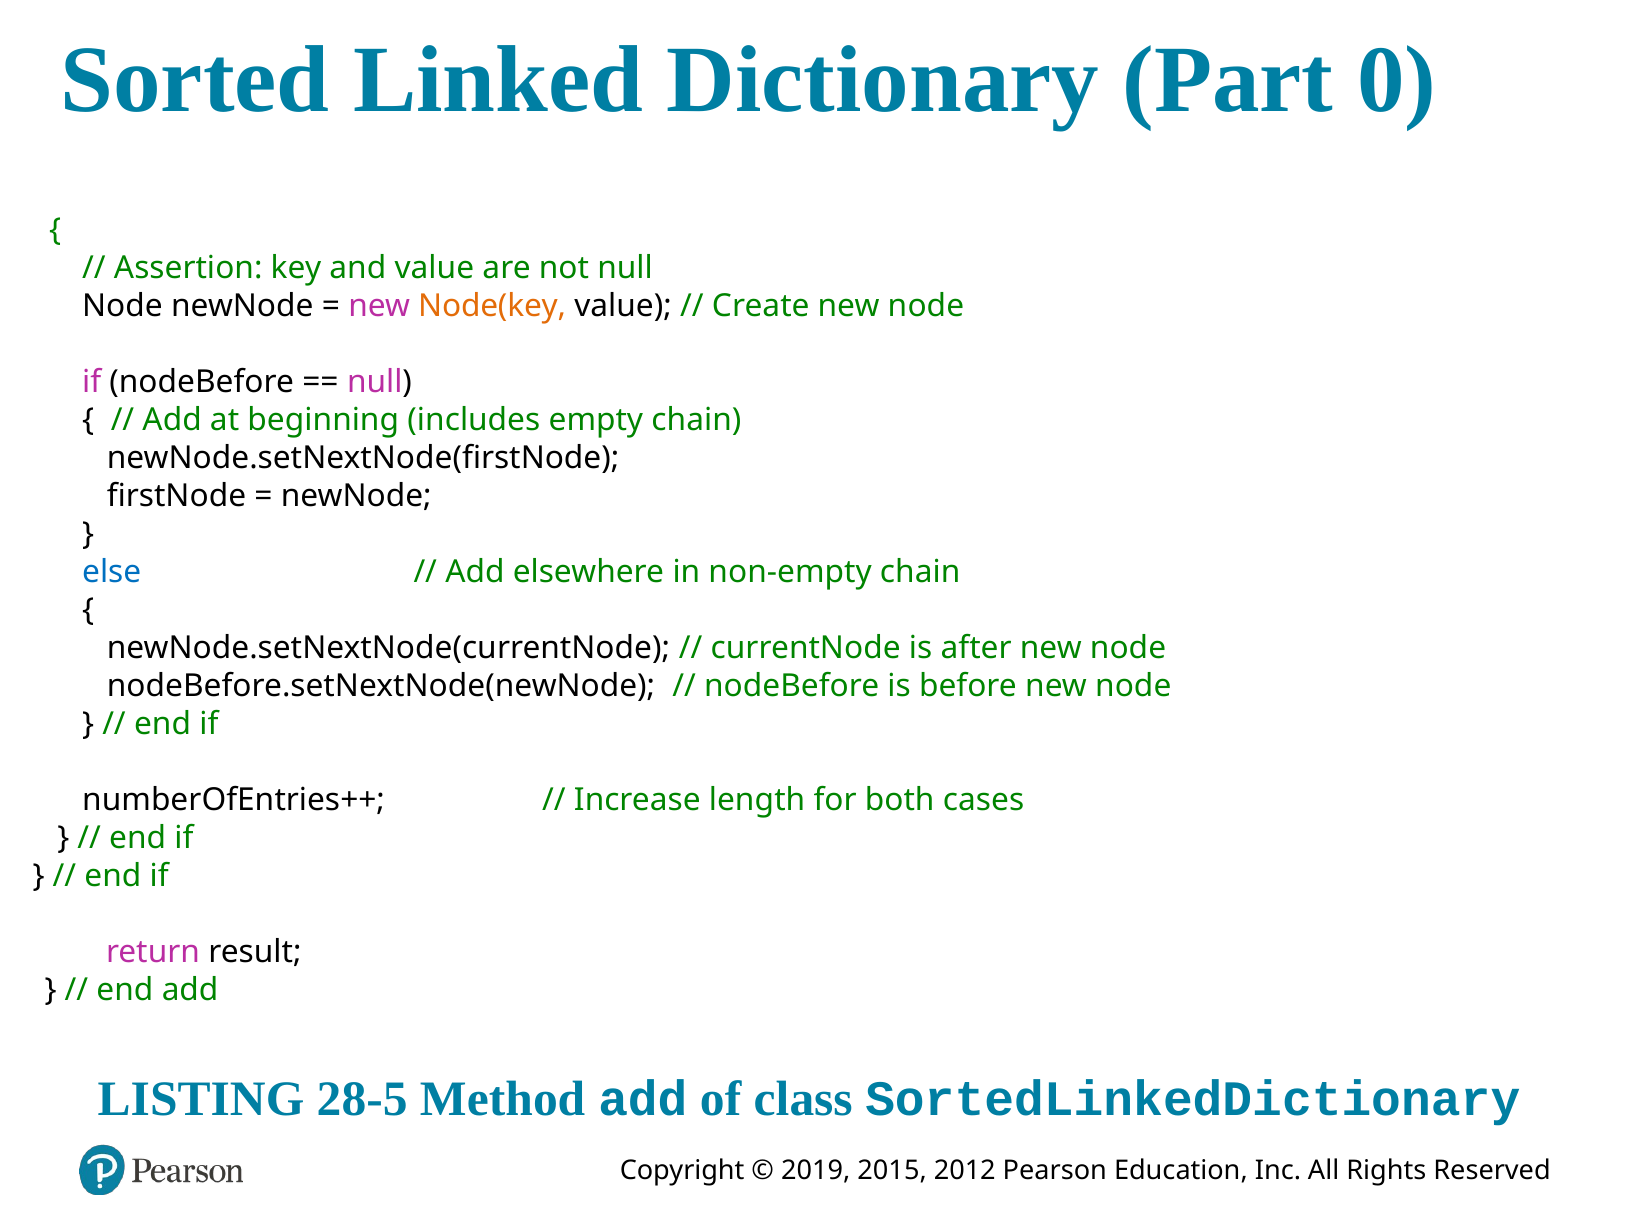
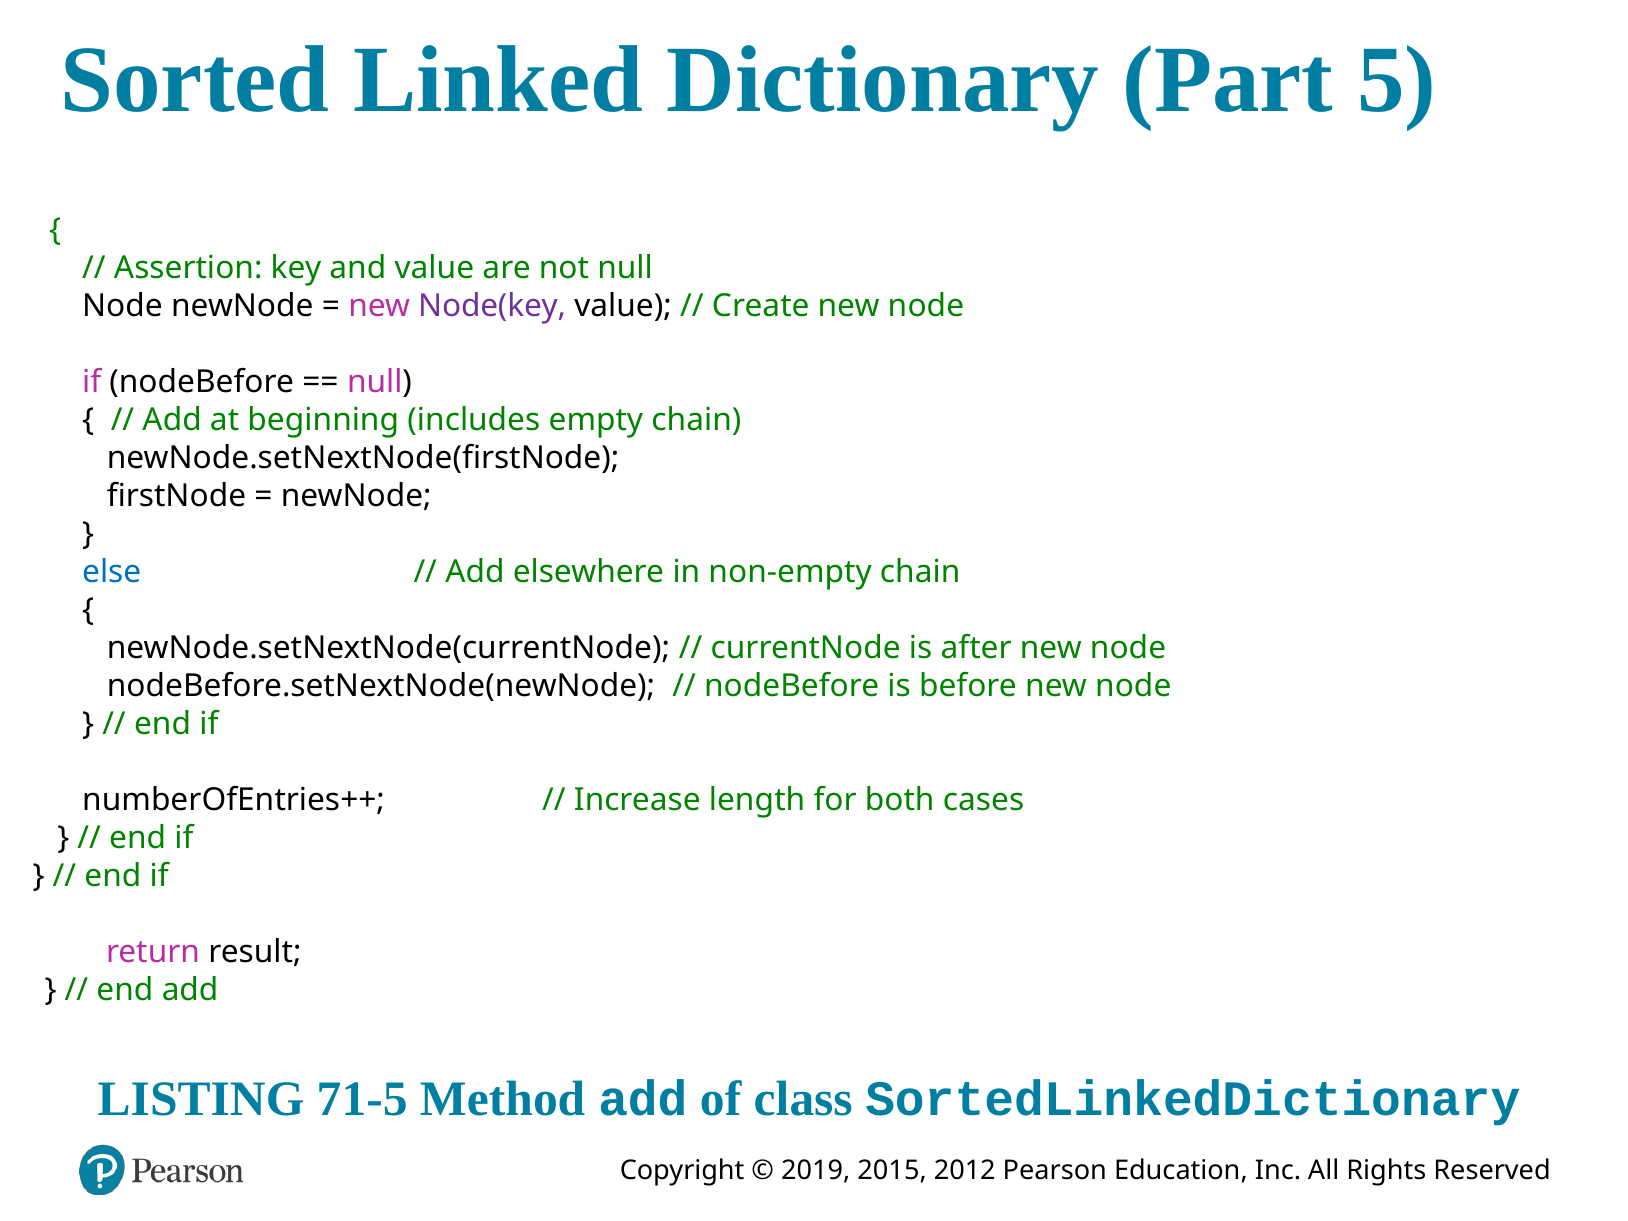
0: 0 -> 5 (1397, 80)
Node(key colour: orange -> purple (492, 306)
28-5: 28-5 -> 71-5 (362, 1099)
